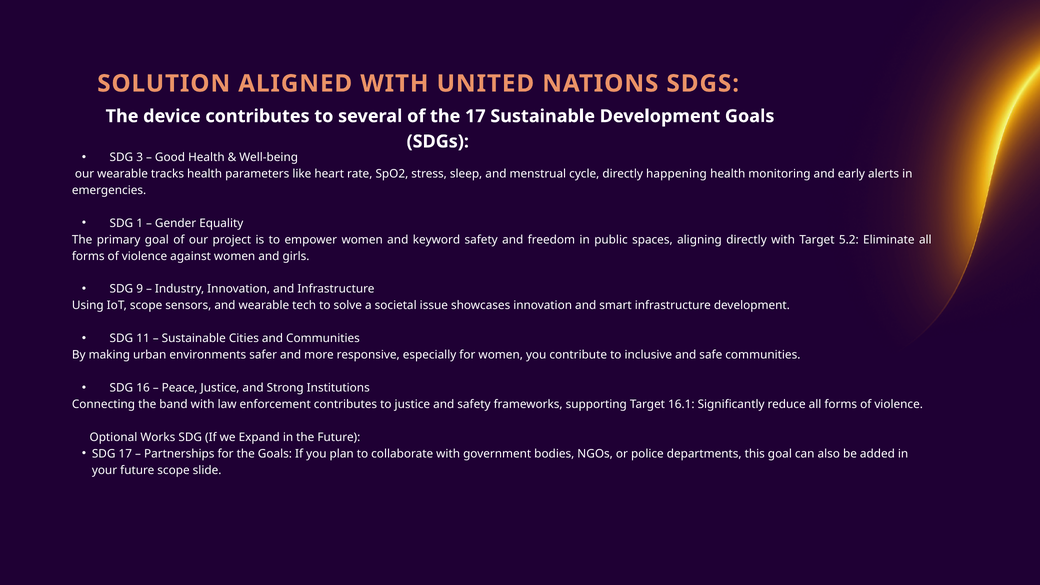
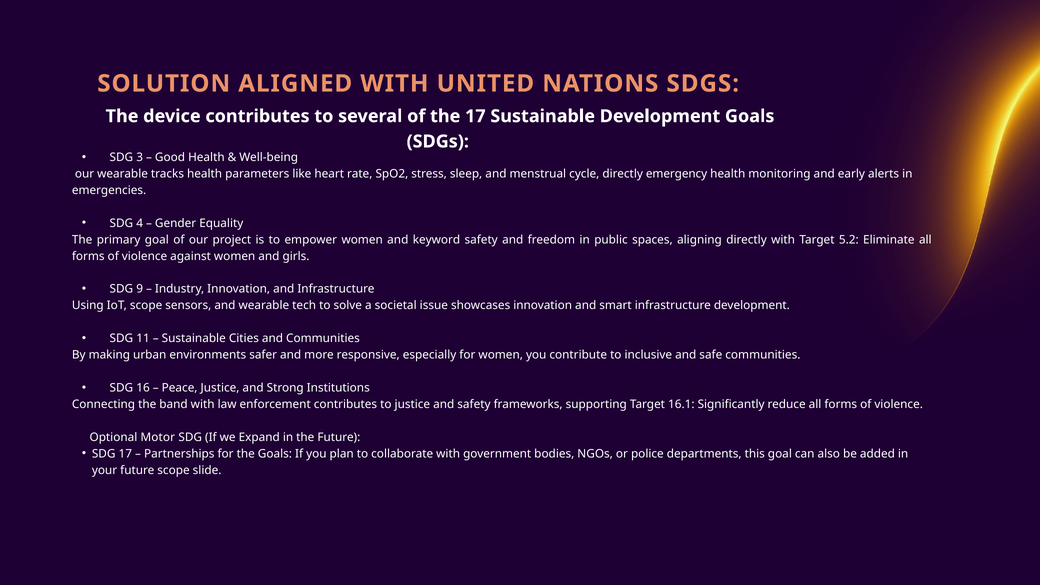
happening: happening -> emergency (677, 174)
1: 1 -> 4 (140, 223)
Works: Works -> Motor (158, 437)
